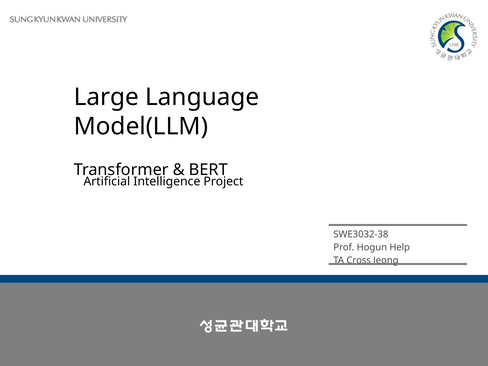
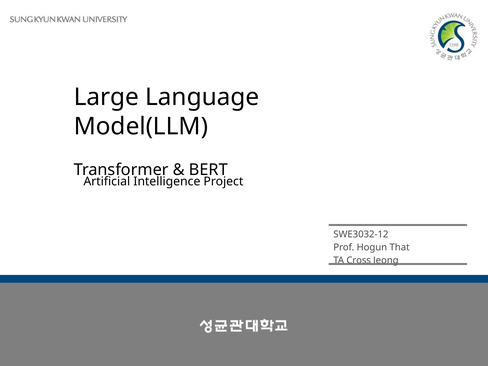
SWE3032-38: SWE3032-38 -> SWE3032-12 (361, 234)
Help: Help -> That (400, 247)
